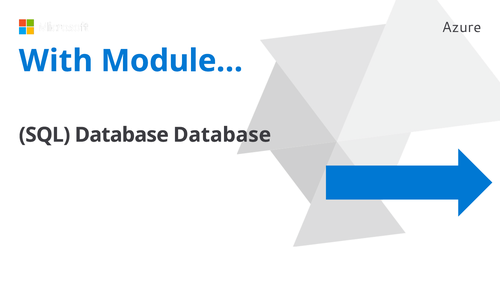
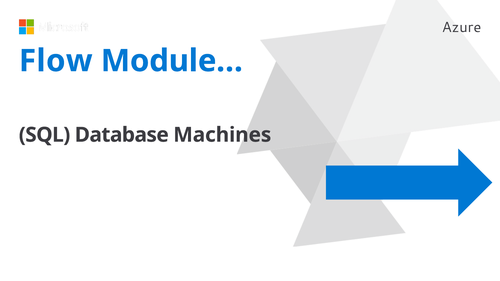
With: With -> Flow (56, 61)
Database Database: Database -> Machines (222, 135)
